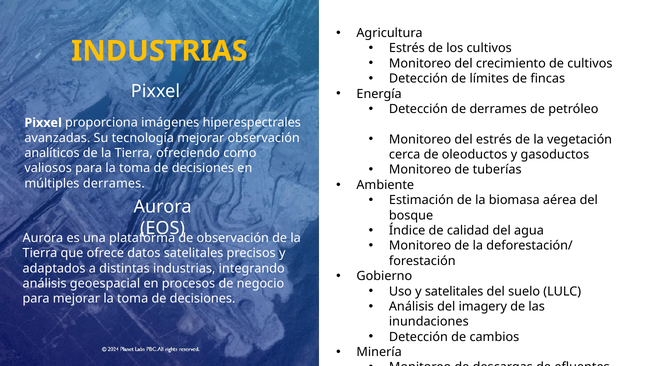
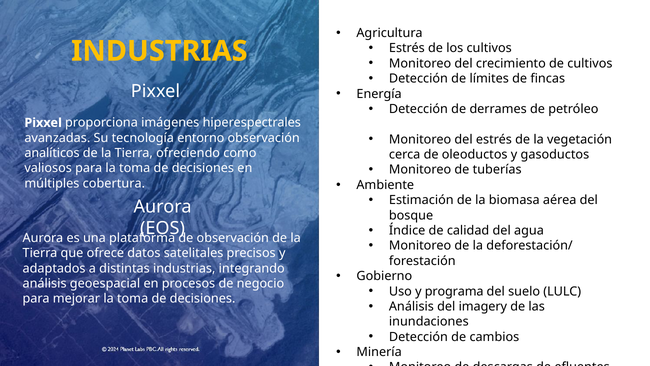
tecnología mejorar: mejorar -> entorno (201, 138)
múltiples derrames: derrames -> cobertura (114, 183)
y satelitales: satelitales -> programa (454, 291)
